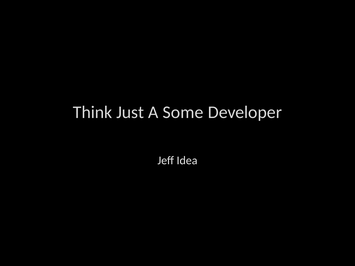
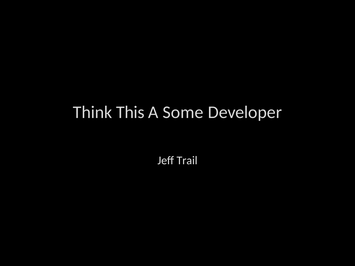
Just: Just -> This (130, 112)
Idea: Idea -> Trail (187, 161)
